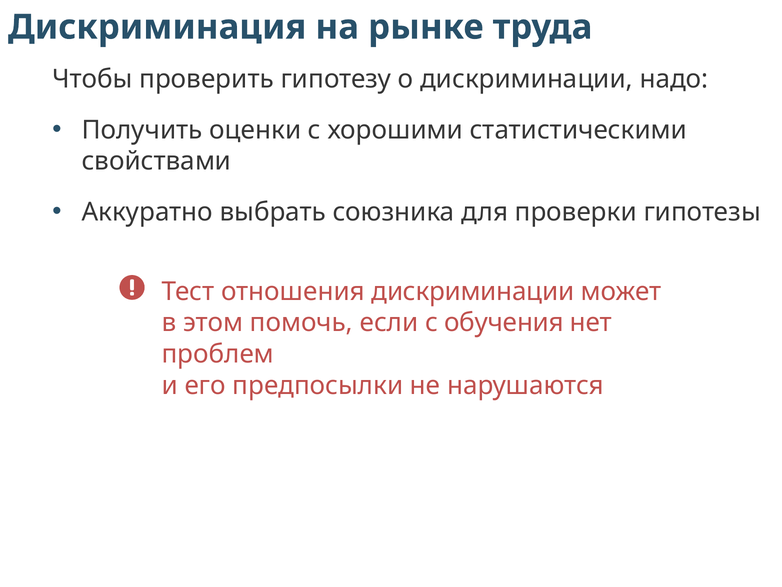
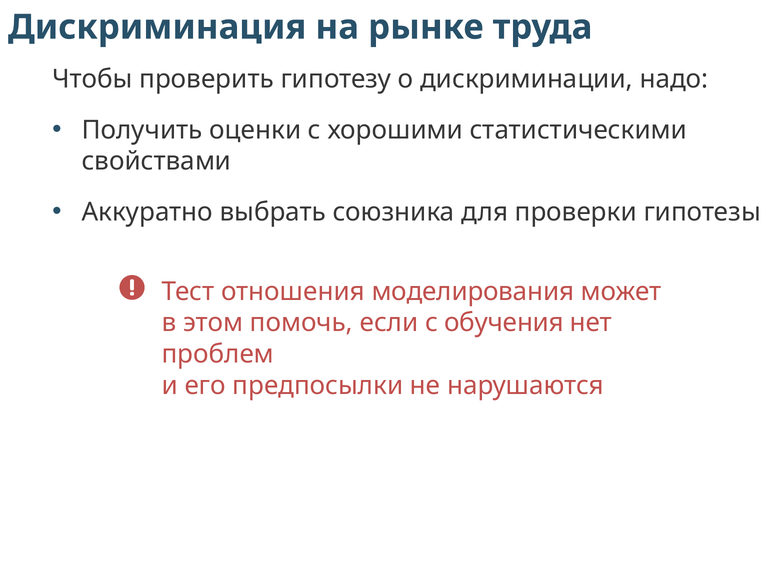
отношения дискриминации: дискриминации -> моделирования (473, 291)
